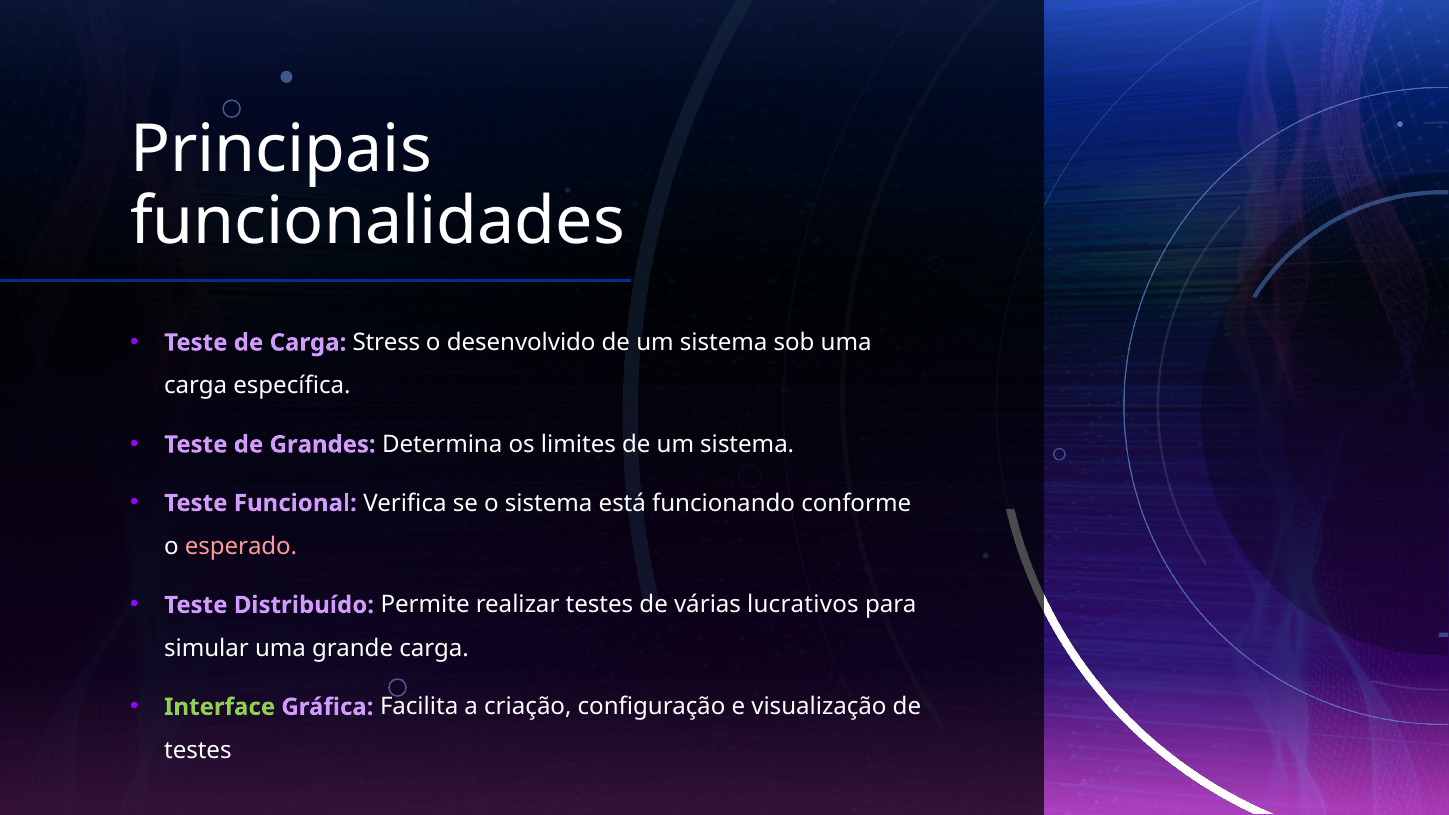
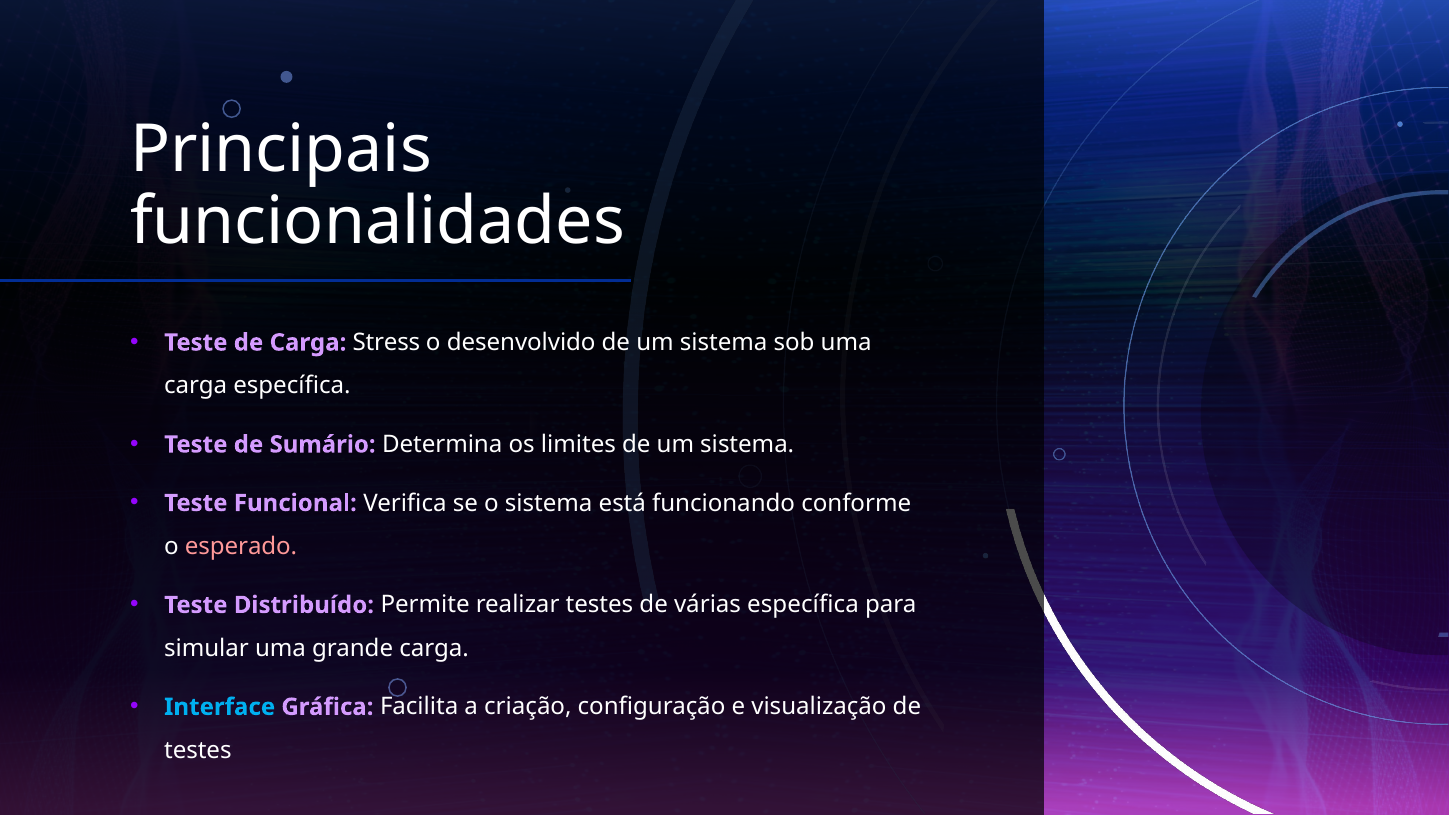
Grandes: Grandes -> Sumário (323, 445)
várias lucrativos: lucrativos -> específica (803, 605)
Interface colour: light green -> light blue (220, 707)
